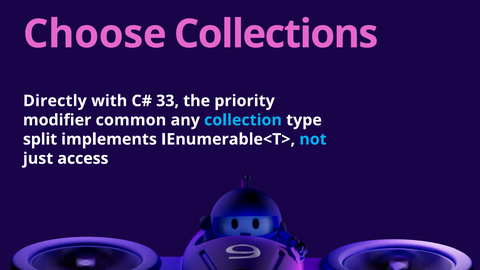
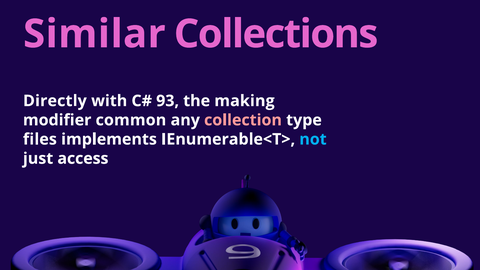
Choose: Choose -> Similar (94, 34)
33: 33 -> 93 (168, 101)
priority: priority -> making (244, 101)
collection colour: light blue -> pink (243, 120)
split: split -> files (40, 139)
